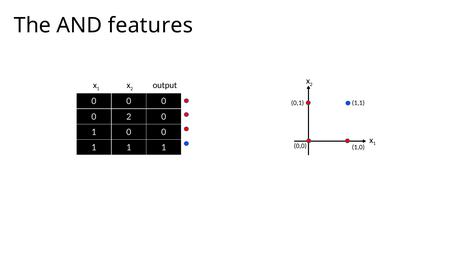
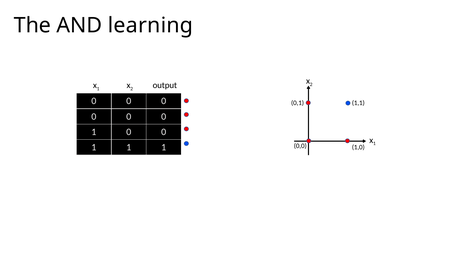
features: features -> learning (150, 25)
2: 2 -> 0 (129, 117)
